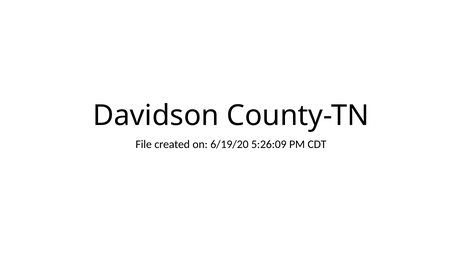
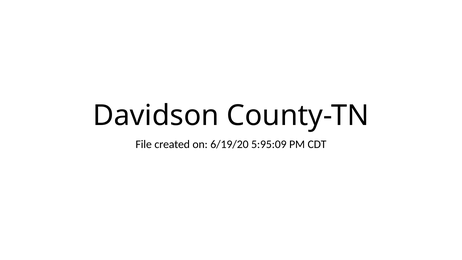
5:26:09: 5:26:09 -> 5:95:09 (269, 144)
